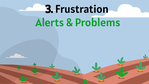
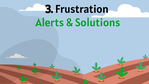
Problems: Problems -> Solutions (98, 23)
